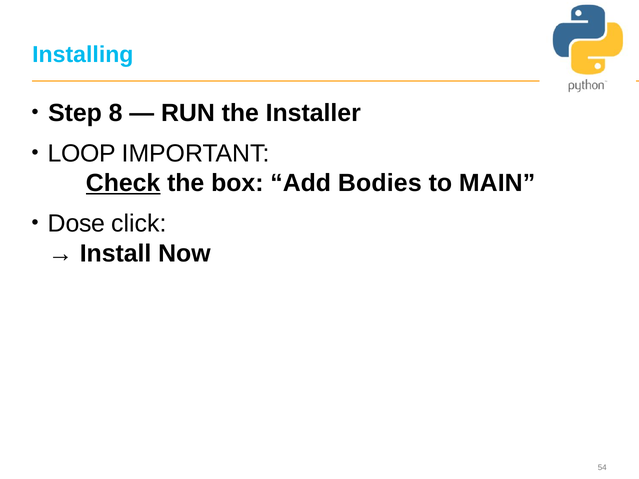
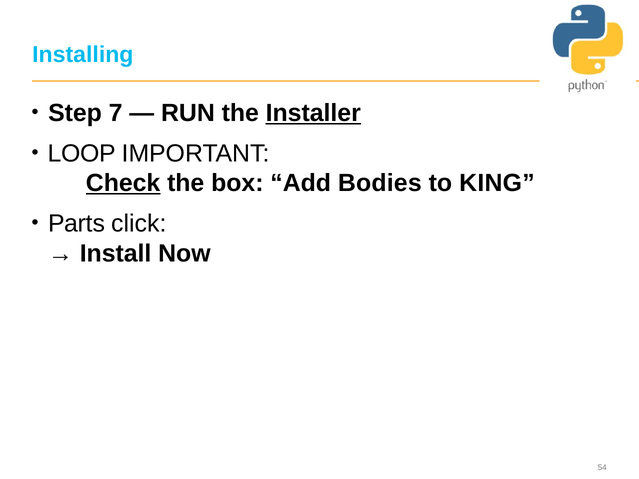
8: 8 -> 7 (116, 113)
Installer underline: none -> present (313, 113)
MAIN: MAIN -> KING (497, 183)
Dose: Dose -> Parts (77, 224)
